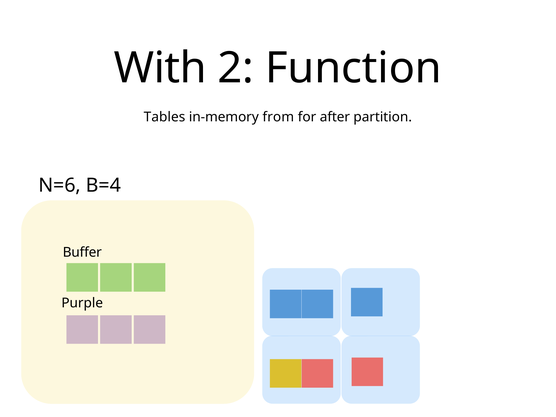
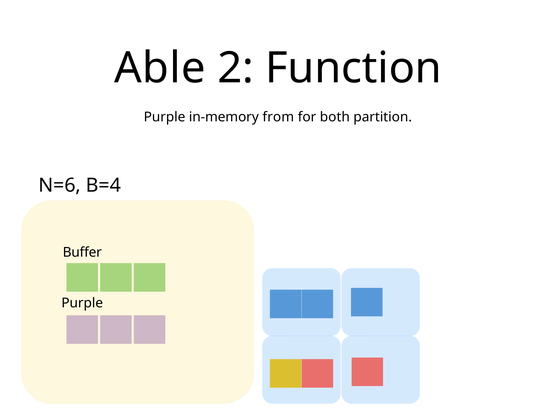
With: With -> Able (160, 68)
Tables: Tables -> Purple (165, 117)
after: after -> both (335, 117)
